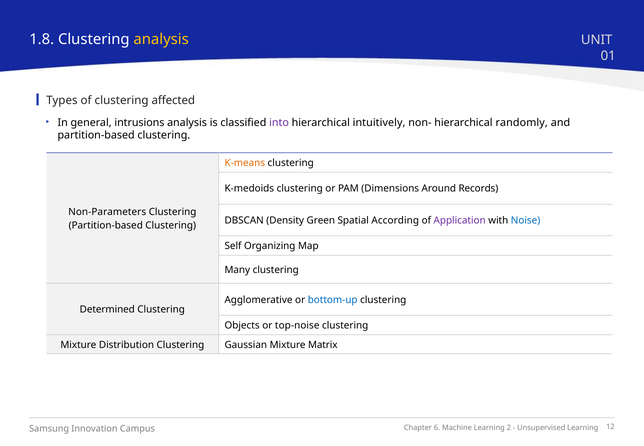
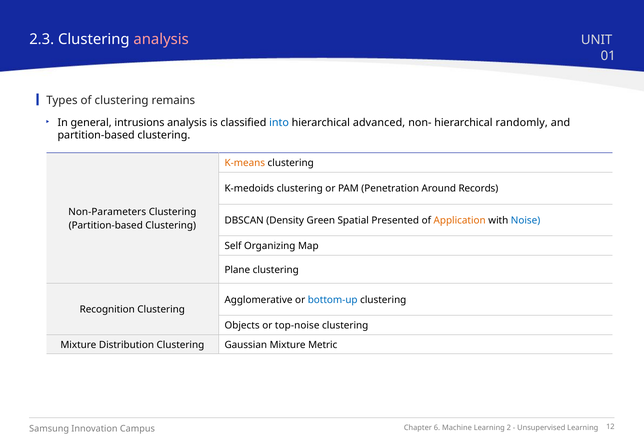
1.8: 1.8 -> 2.3 (42, 39)
analysis colour: yellow -> pink (161, 39)
affected: affected -> remains (173, 101)
into colour: purple -> blue (279, 122)
intuitively: intuitively -> advanced (379, 122)
Dimensions: Dimensions -> Penetration (390, 189)
According: According -> Presented (395, 221)
Application colour: purple -> orange (460, 221)
Many: Many -> Plane (237, 270)
Determined: Determined -> Recognition (107, 310)
Matrix: Matrix -> Metric (323, 345)
